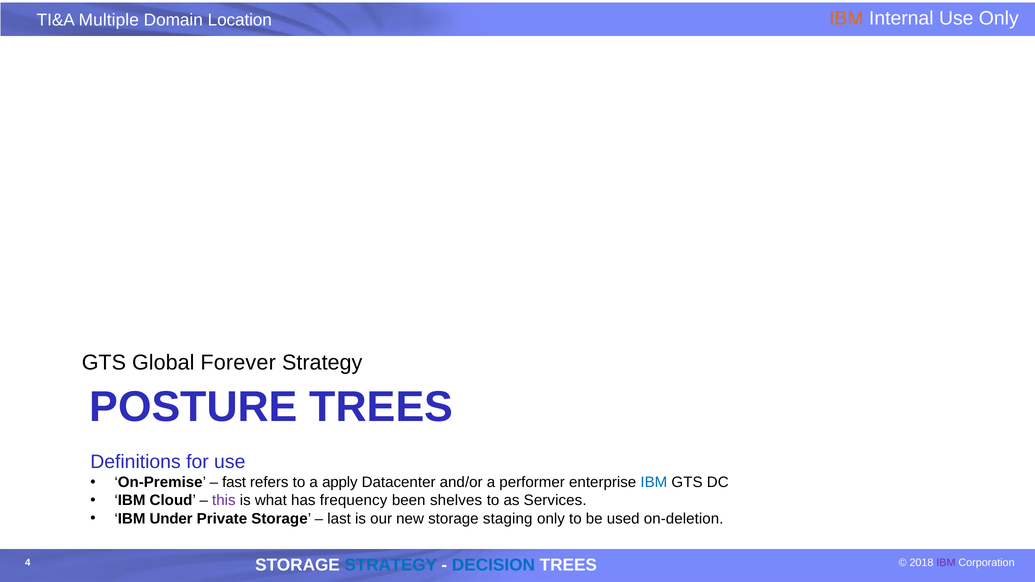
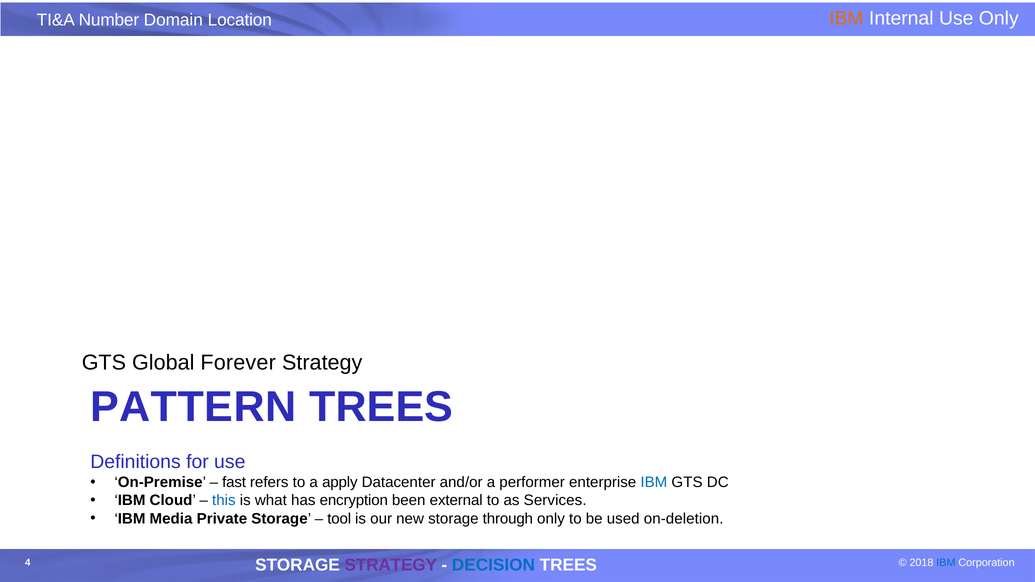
Multiple: Multiple -> Number (109, 20)
POSTURE: POSTURE -> PATTERN (193, 407)
this colour: purple -> blue (224, 501)
frequency: frequency -> encryption (354, 501)
shelves: shelves -> external (456, 501)
Under: Under -> Media (171, 519)
last: last -> tool (339, 519)
staging: staging -> through (508, 519)
STRATEGY colour: blue -> purple (391, 565)
IBM colour: purple -> blue (946, 563)
